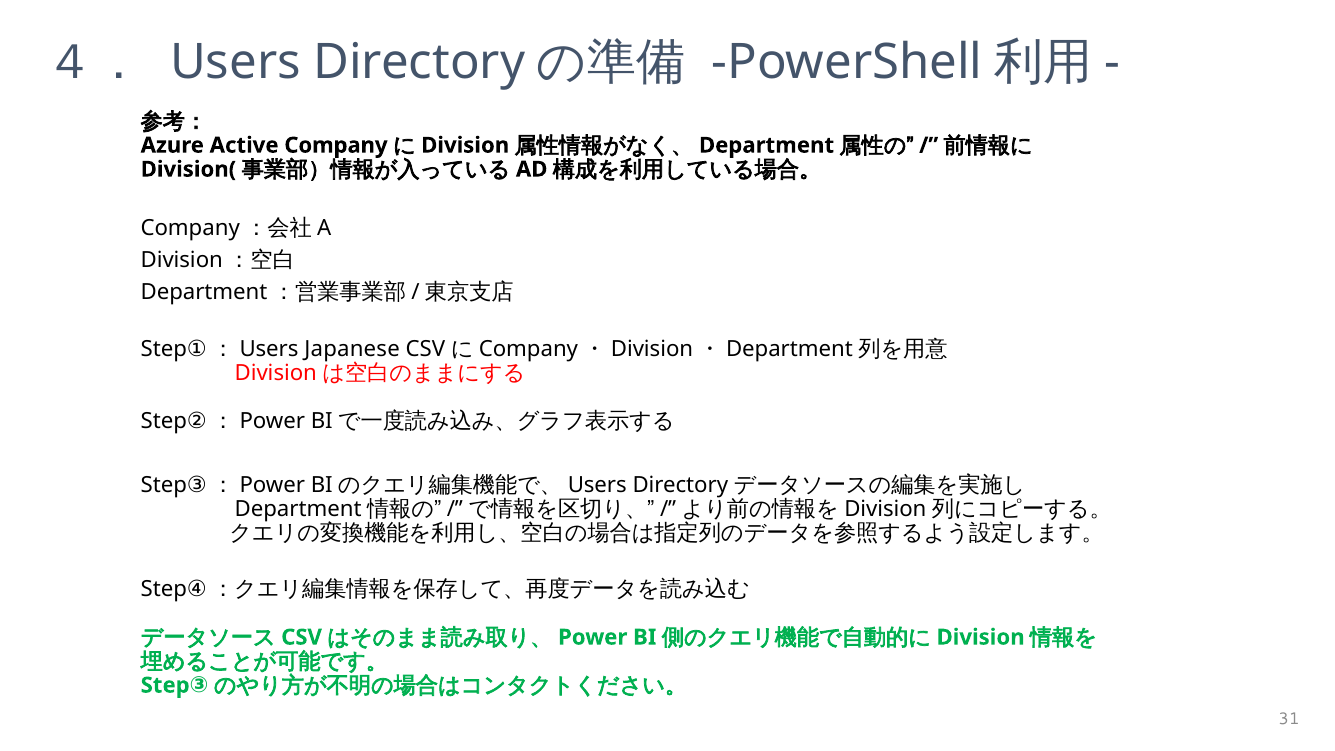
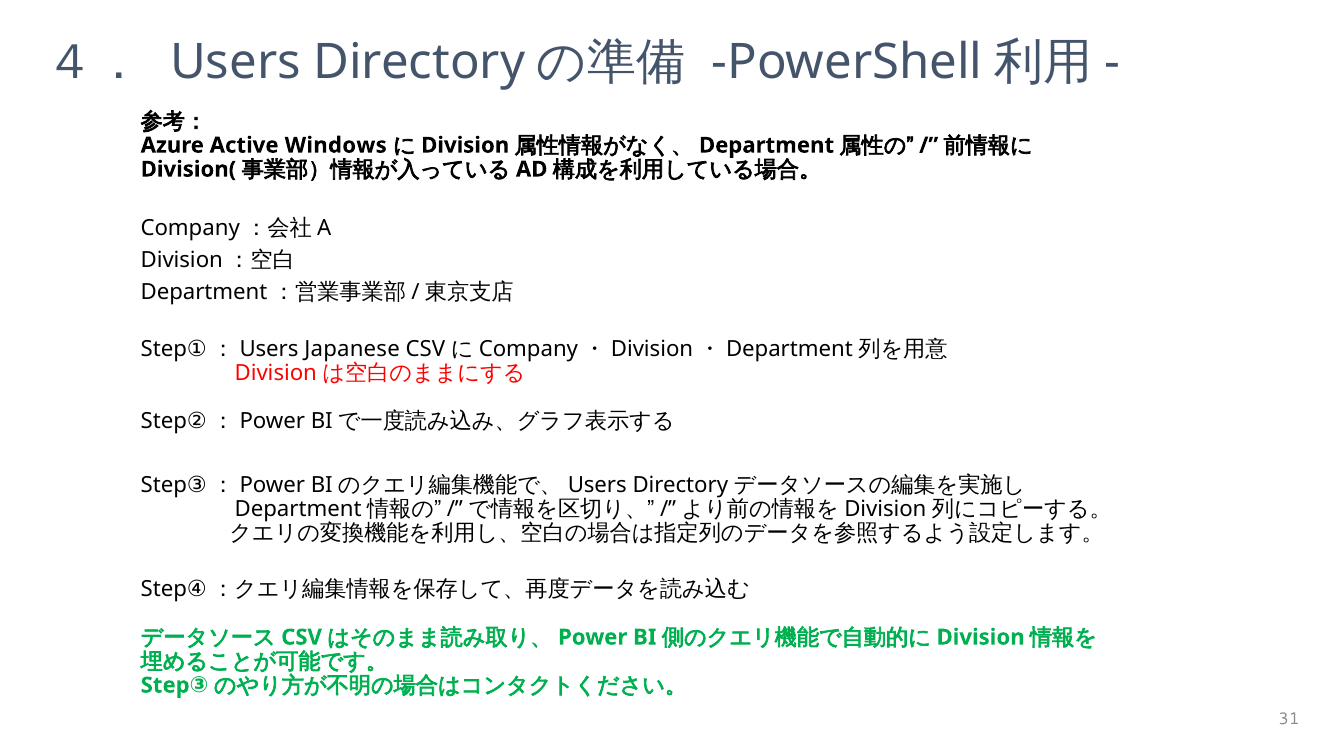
Company: Company -> Windows (336, 145)
